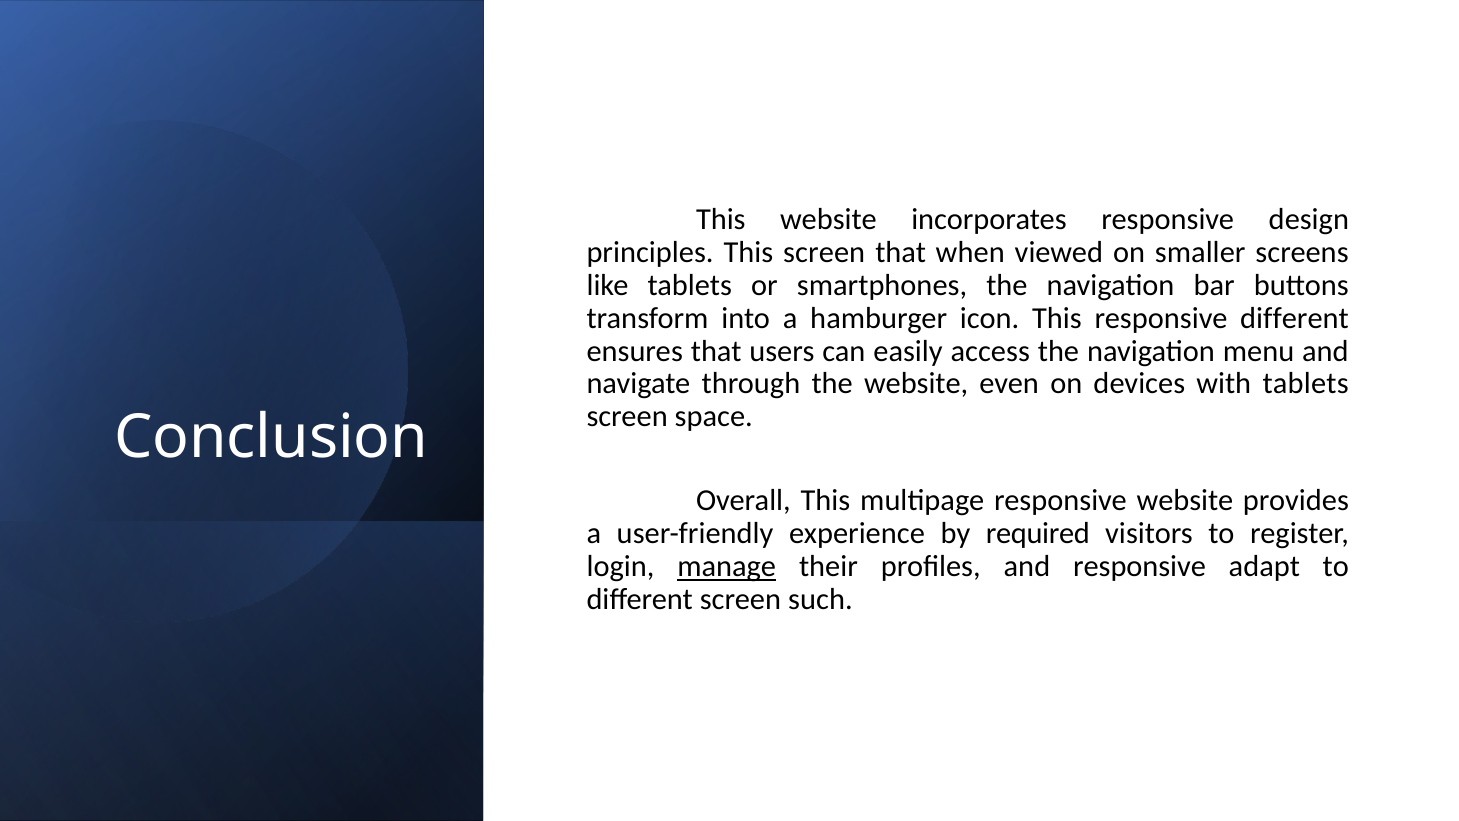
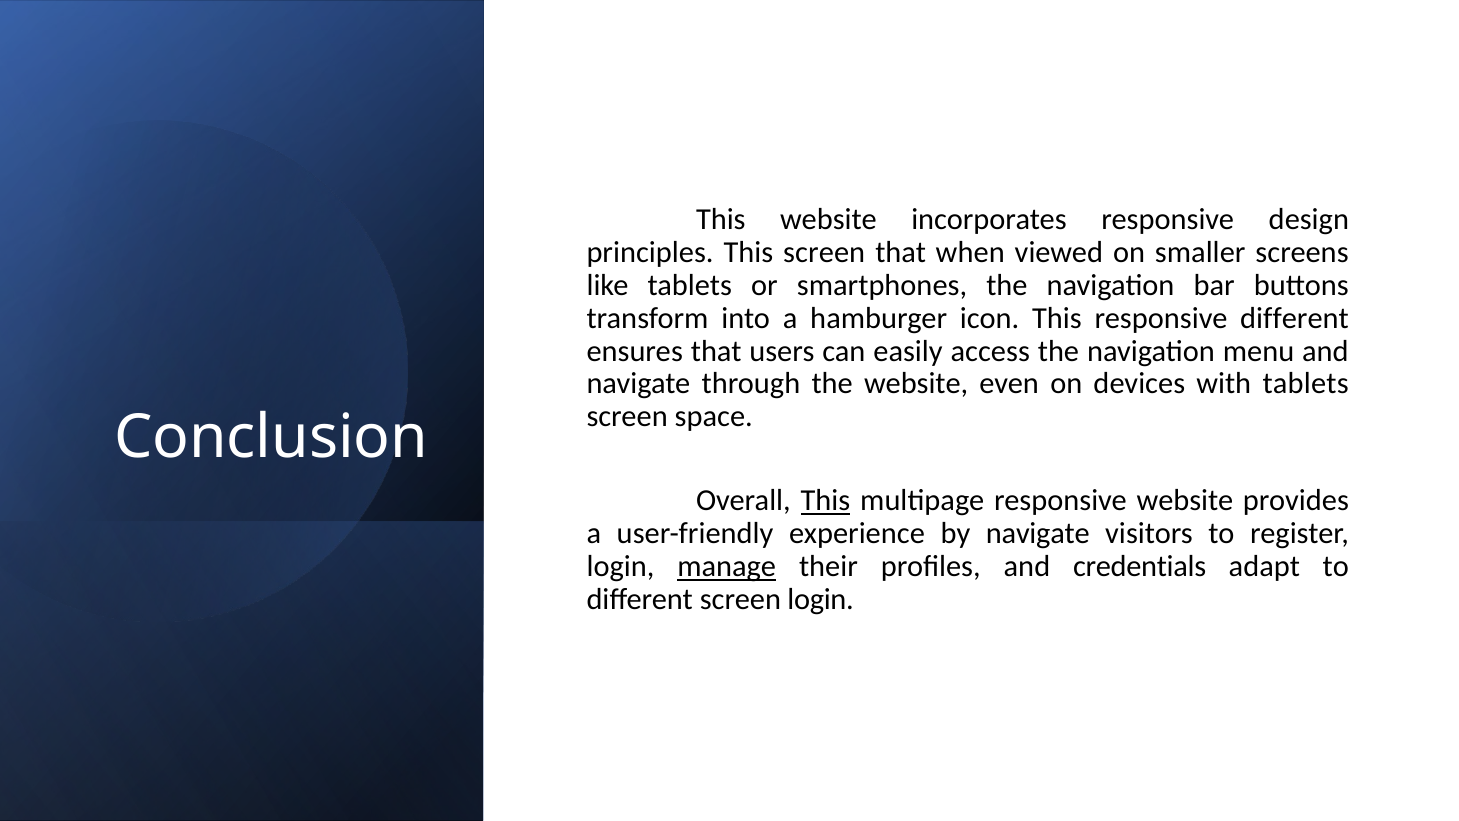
This underline: none -> present (825, 501)
by required: required -> navigate (1038, 534)
and responsive: responsive -> credentials (1140, 566)
screen such: such -> login (821, 599)
